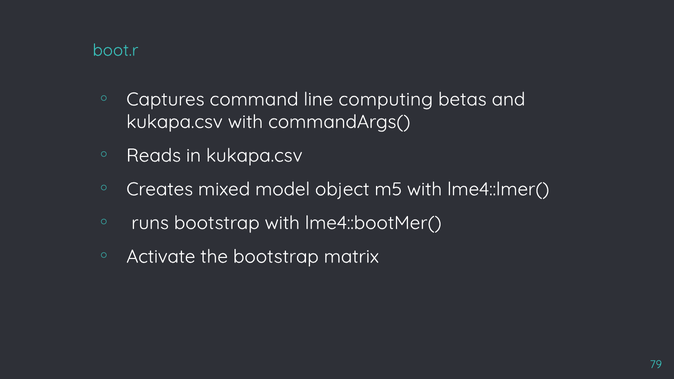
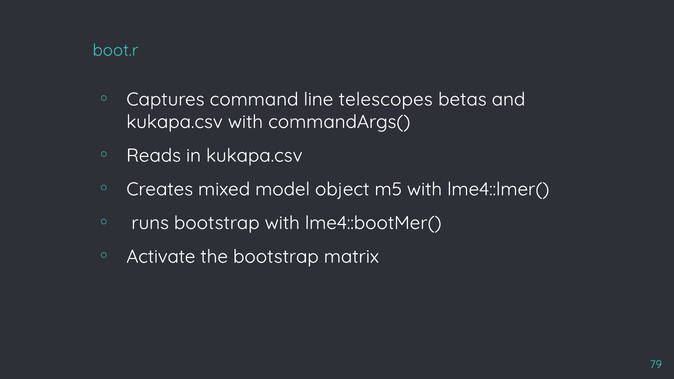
computing: computing -> telescopes (386, 99)
